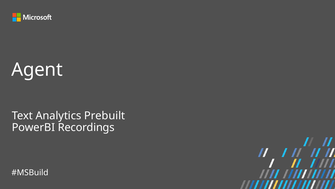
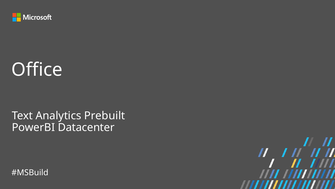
Agent: Agent -> Office (37, 70)
Recordings: Recordings -> Datacenter (86, 127)
